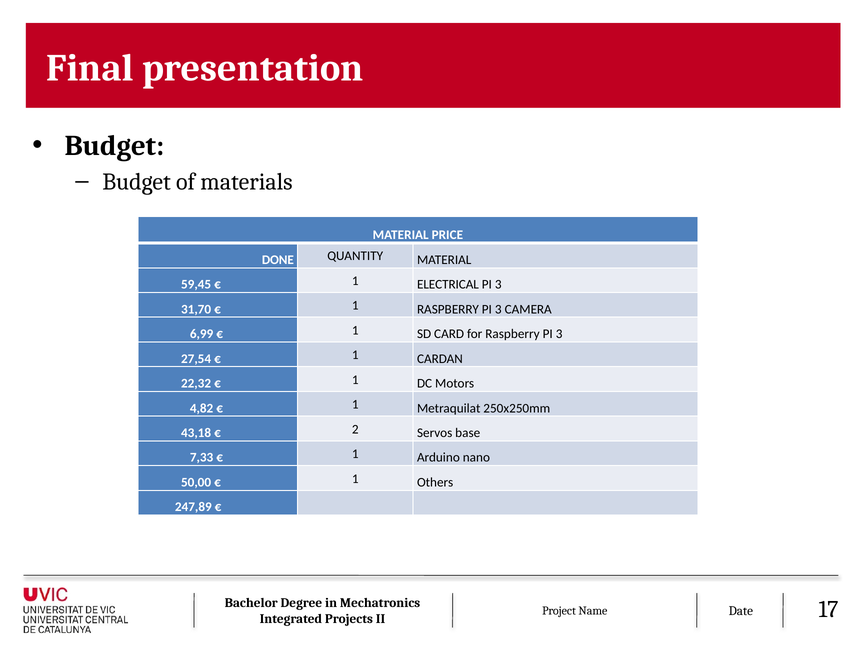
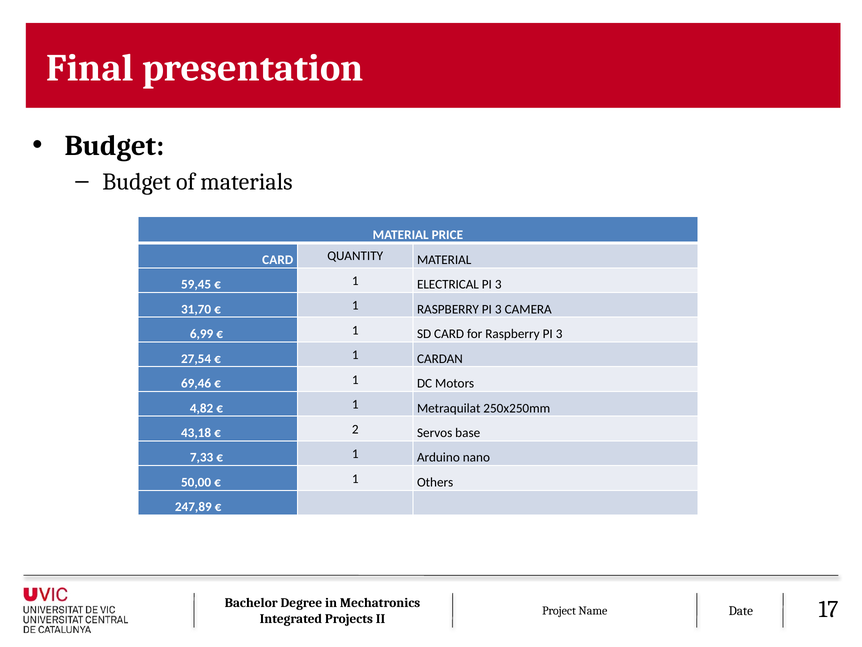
DONE: DONE -> CARD (278, 260)
22,32: 22,32 -> 69,46 (196, 383)
